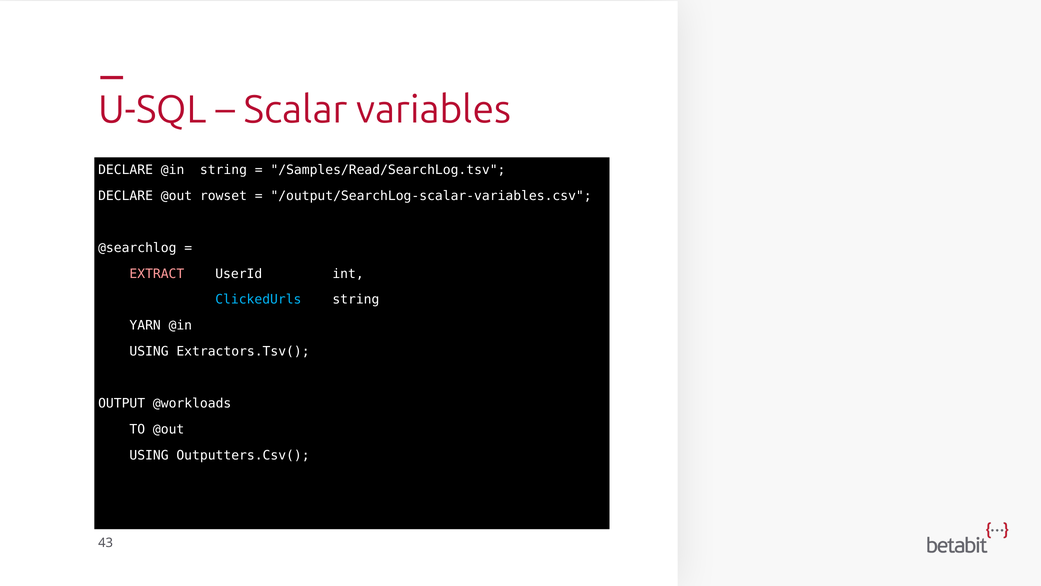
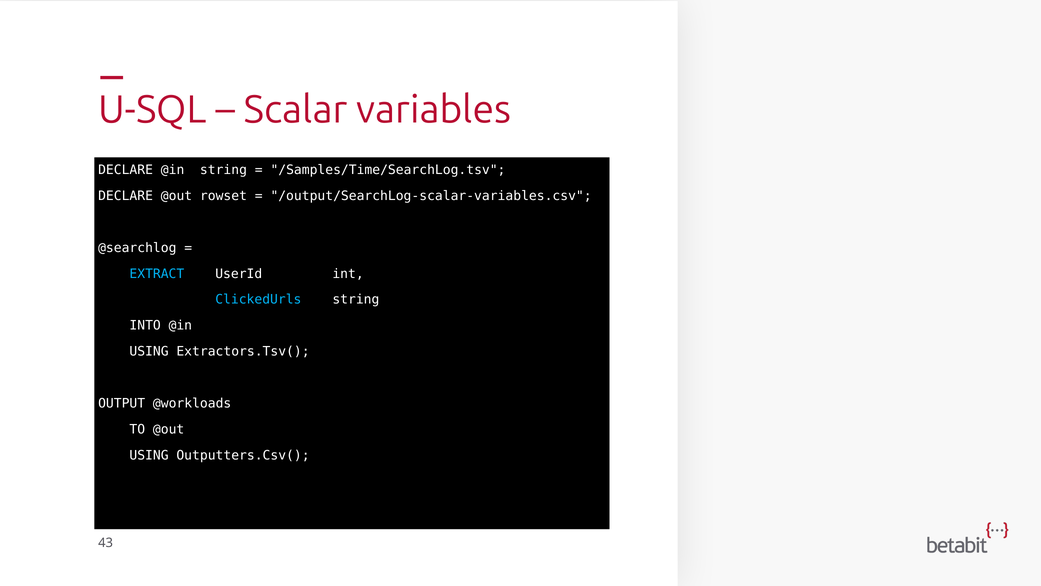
/Samples/Read/SearchLog.tsv: /Samples/Read/SearchLog.tsv -> /Samples/Time/SearchLog.tsv (388, 170)
EXTRACT colour: pink -> light blue (157, 274)
YARN: YARN -> INTO (145, 325)
